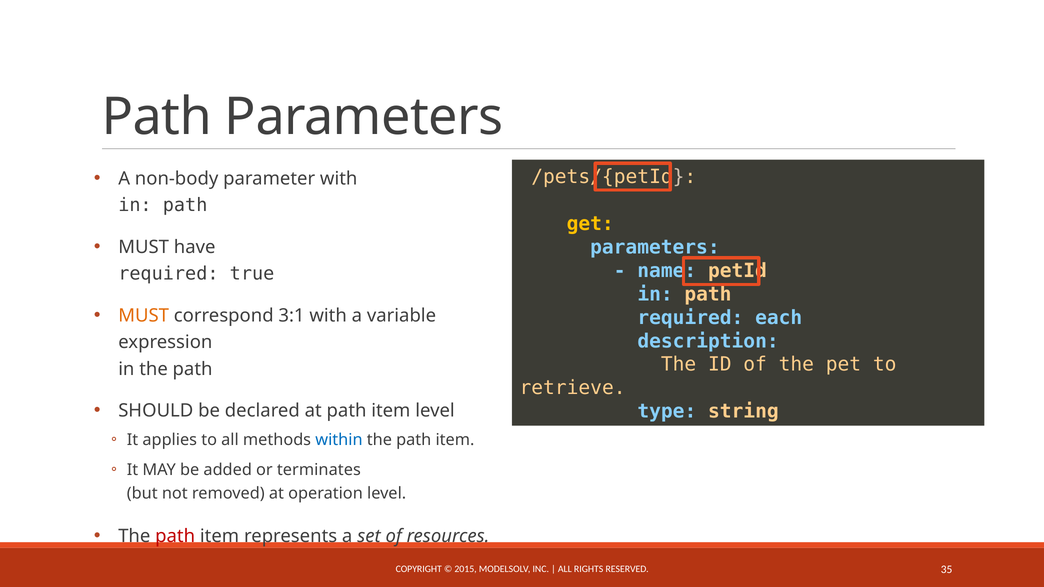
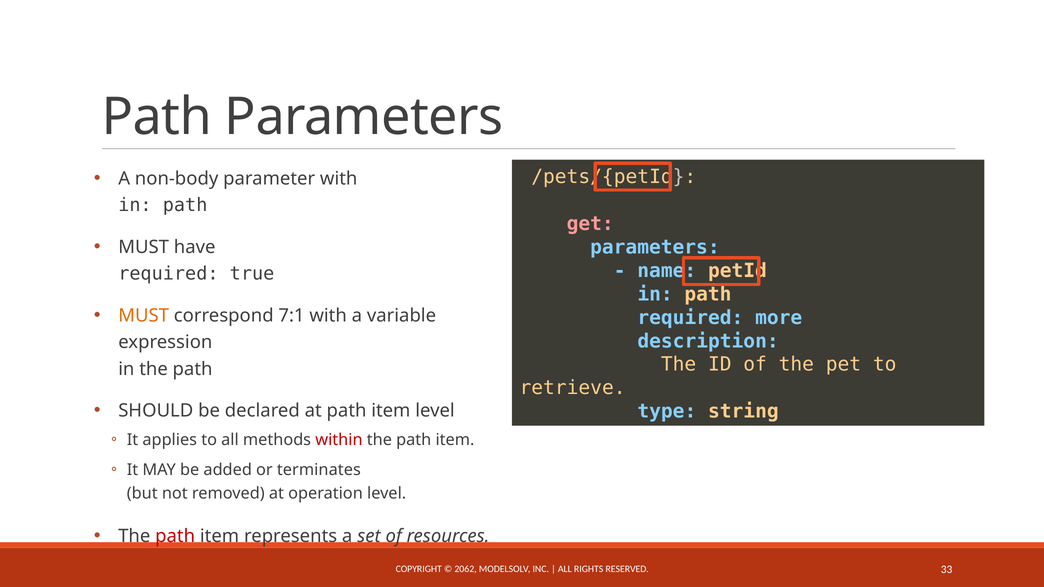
get colour: yellow -> pink (590, 224)
3:1: 3:1 -> 7:1 (292, 316)
each: each -> more (779, 318)
within colour: blue -> red (339, 440)
2015: 2015 -> 2062 (466, 569)
35: 35 -> 33 (947, 569)
